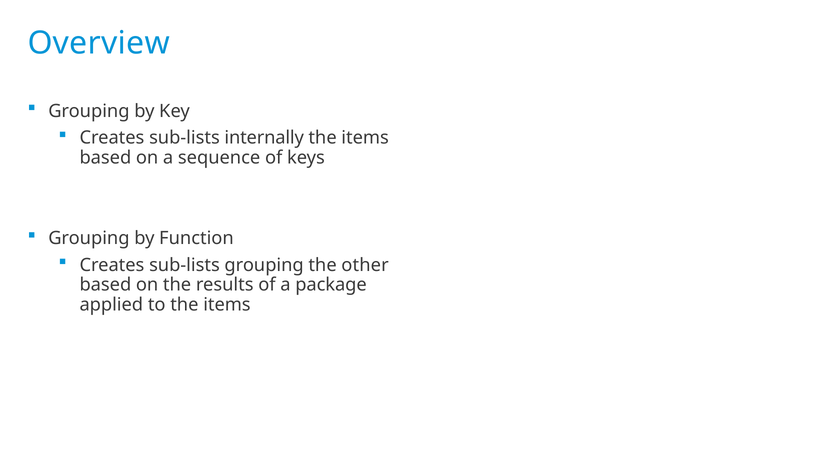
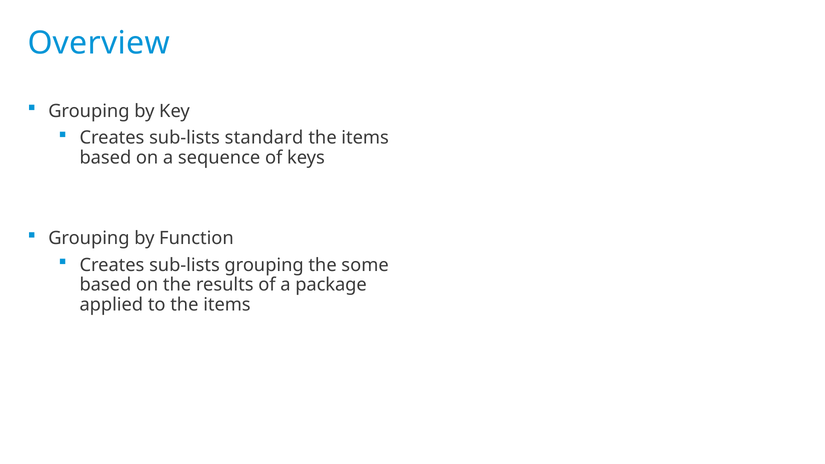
internally: internally -> standard (264, 138)
other: other -> some (365, 265)
